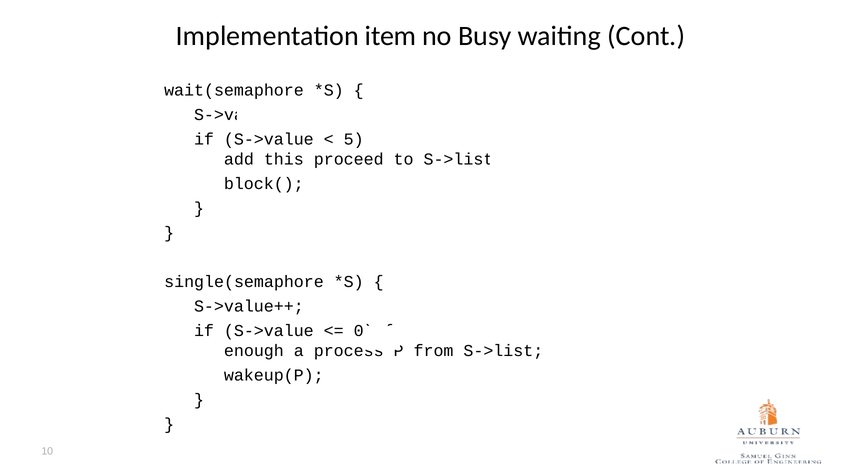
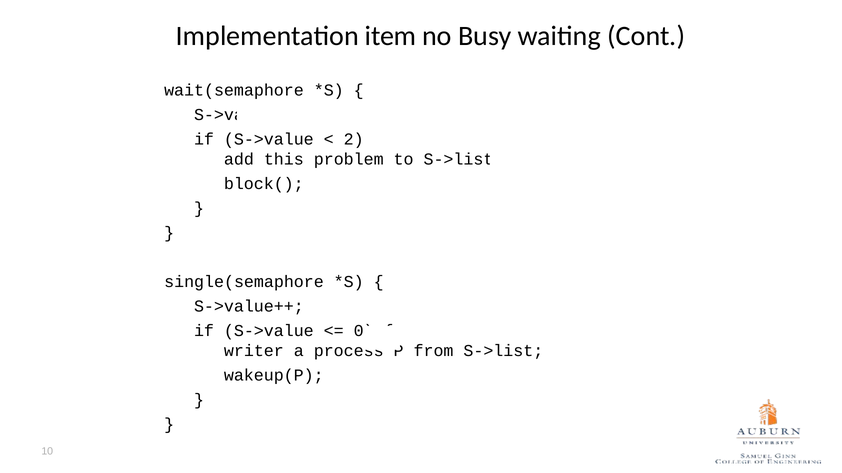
5: 5 -> 2 (354, 139)
proceed: proceed -> problem (349, 159)
enough: enough -> writer (254, 351)
